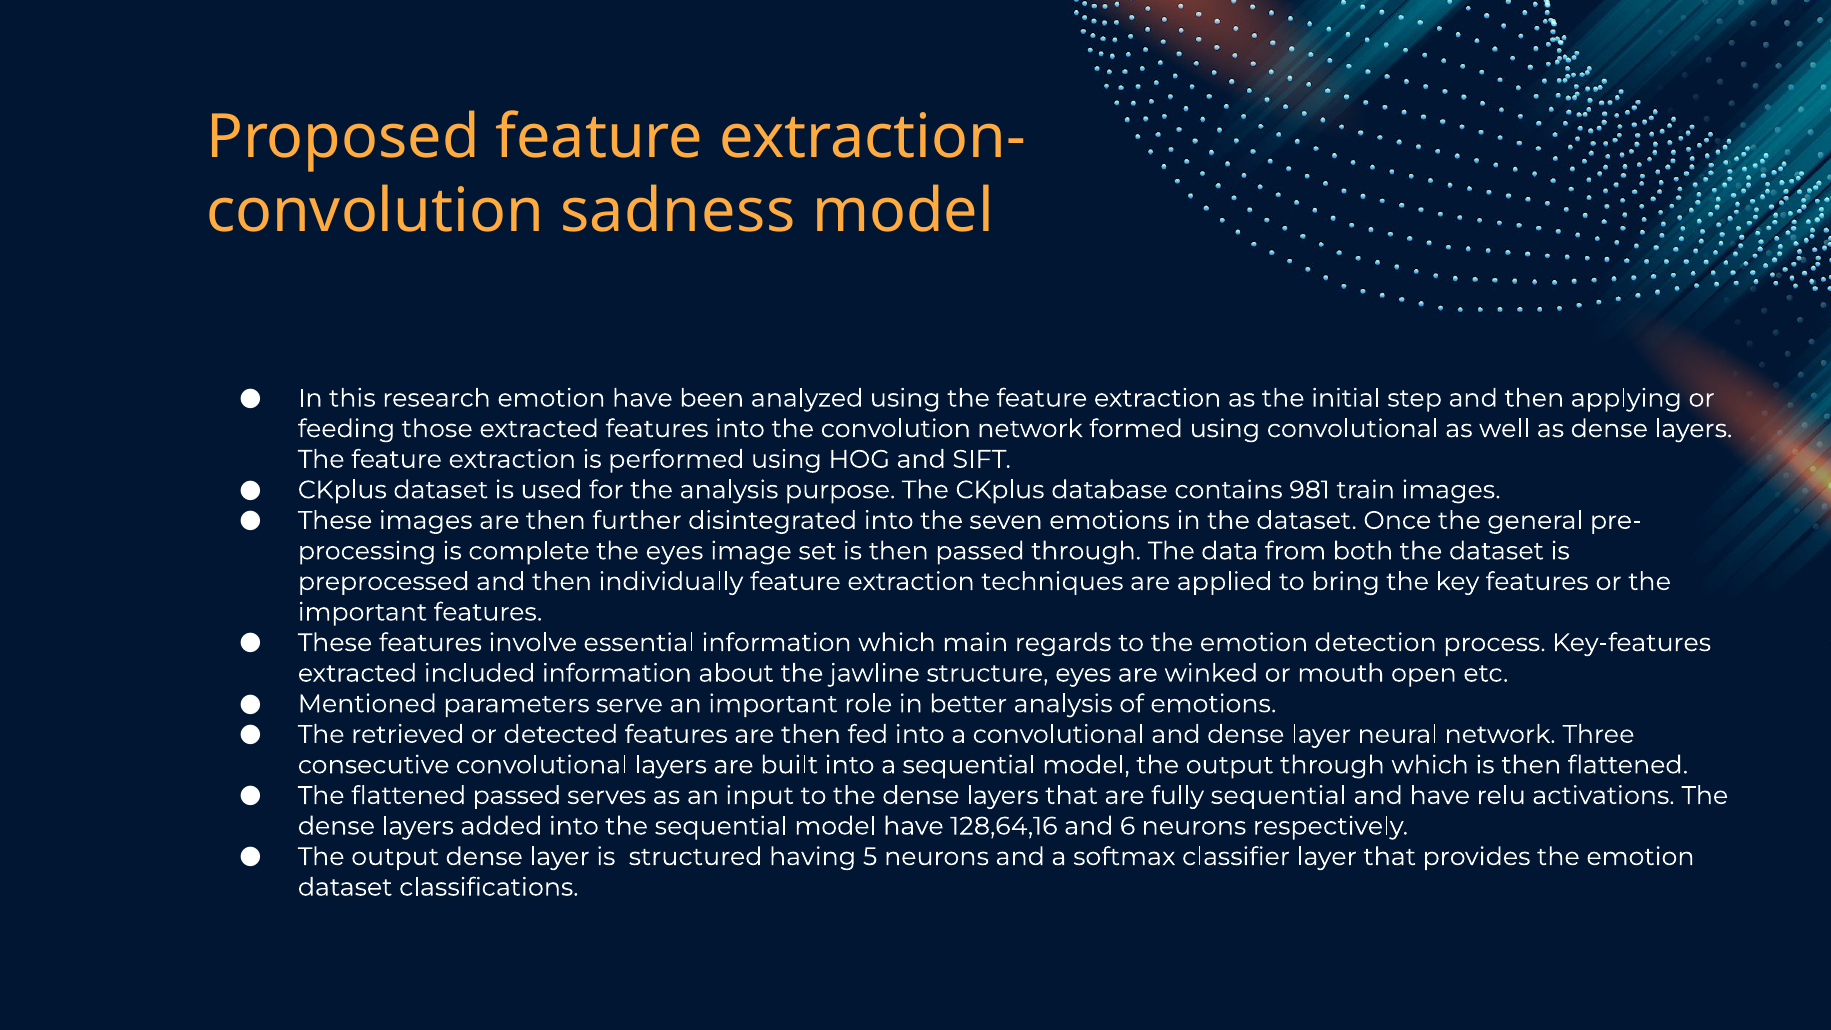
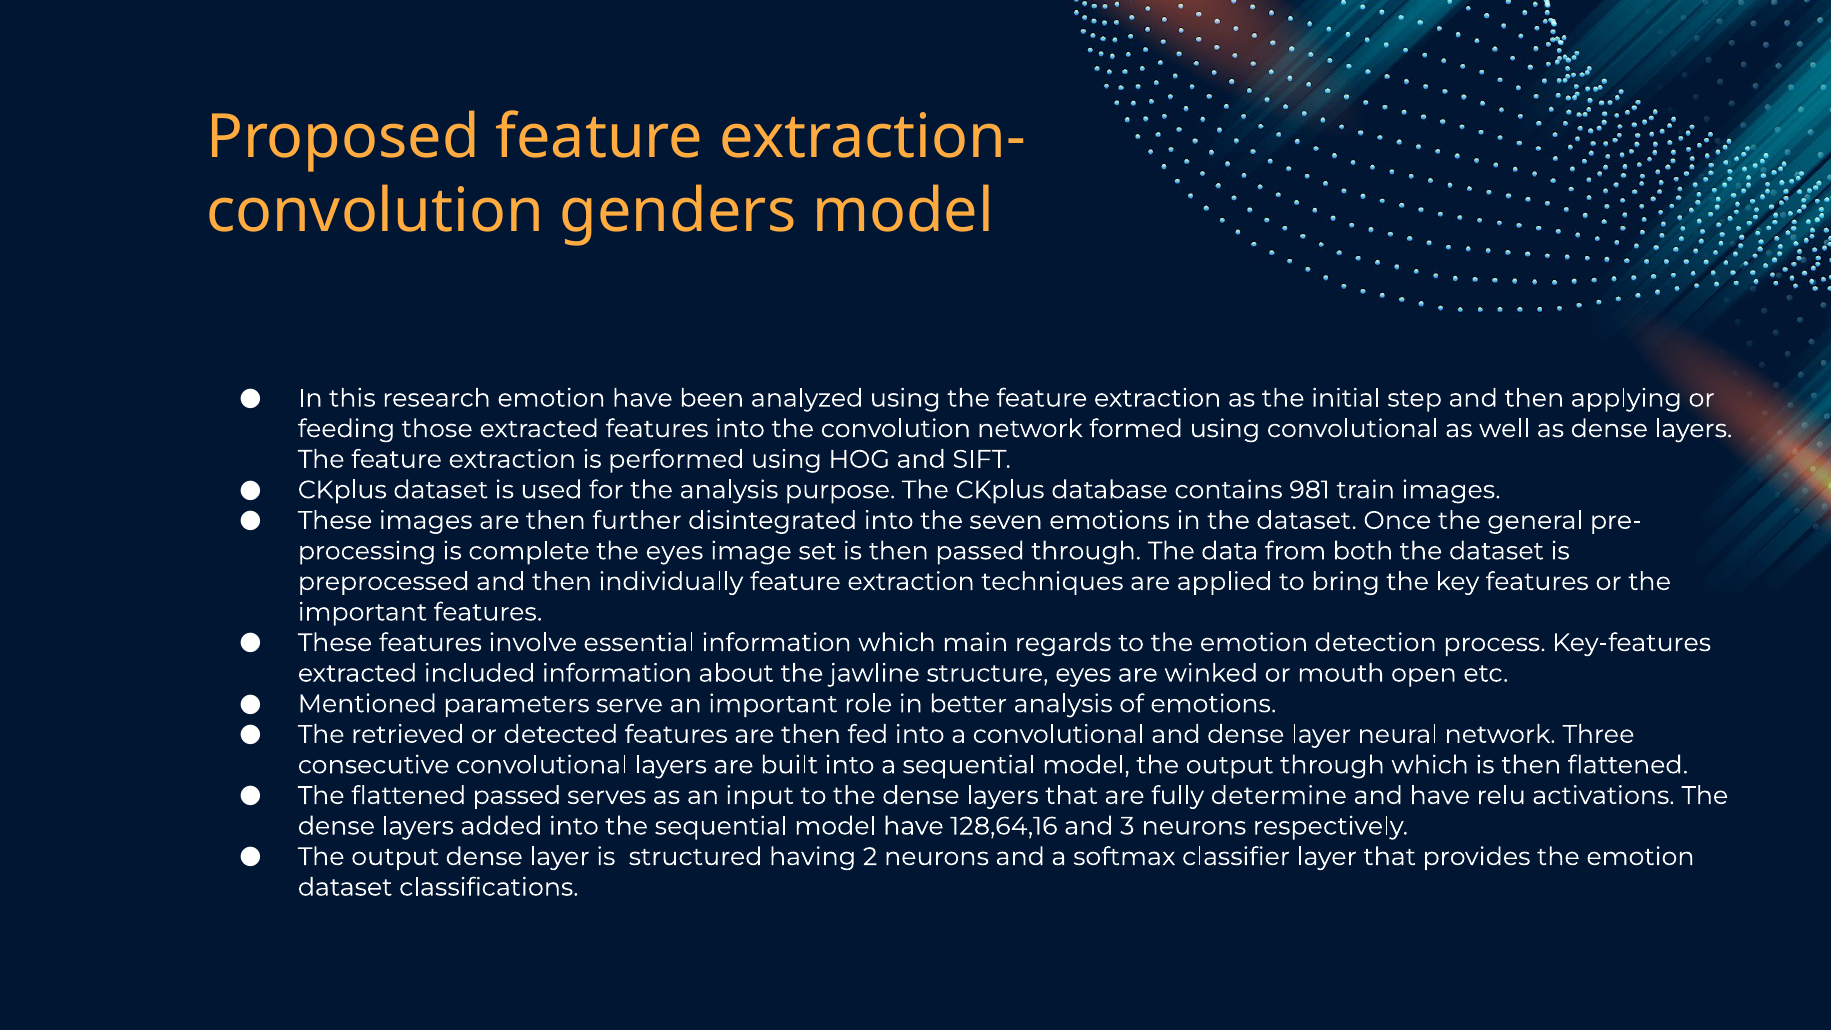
sadness: sadness -> genders (678, 211)
fully sequential: sequential -> determine (1279, 796)
6: 6 -> 3 (1127, 826)
5: 5 -> 2 (870, 857)
